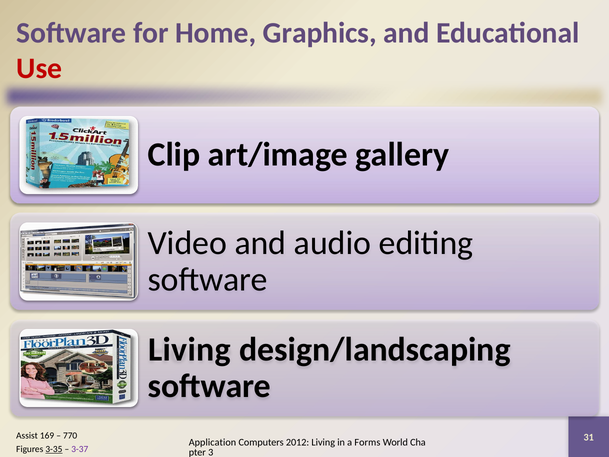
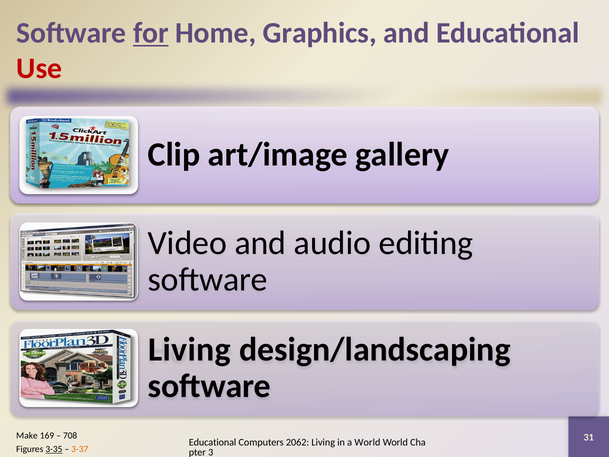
for underline: none -> present (151, 33)
Assist: Assist -> Make (27, 436)
770: 770 -> 708 (70, 436)
Application: Application -> Educational (213, 442)
2012: 2012 -> 2062 (298, 442)
a Forms: Forms -> World (367, 442)
3-37 colour: purple -> orange (80, 449)
